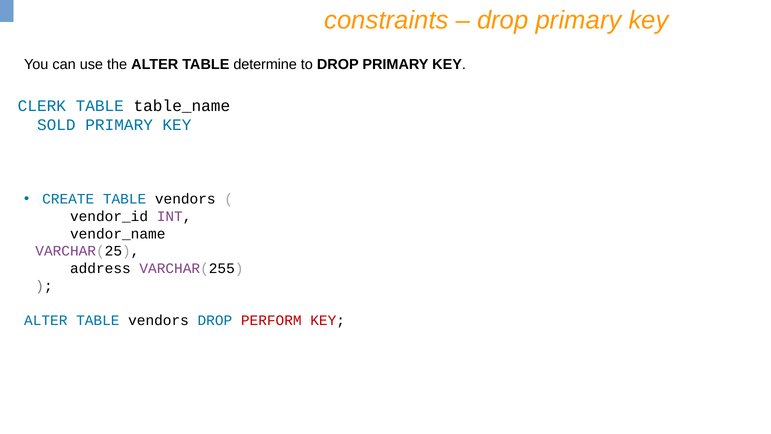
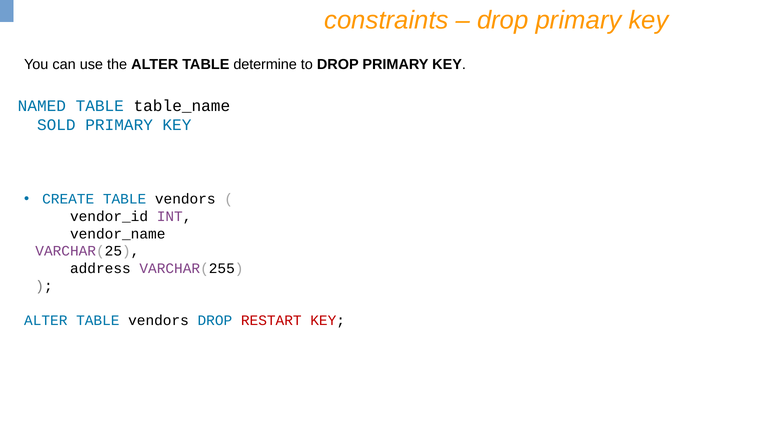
CLERK: CLERK -> NAMED (42, 106)
PERFORM: PERFORM -> RESTART (271, 320)
